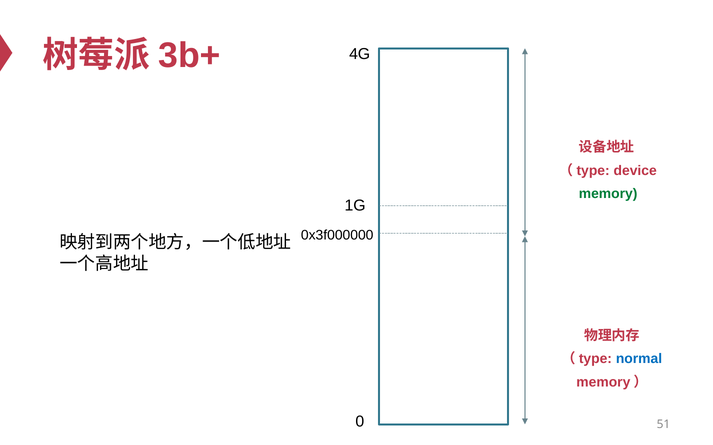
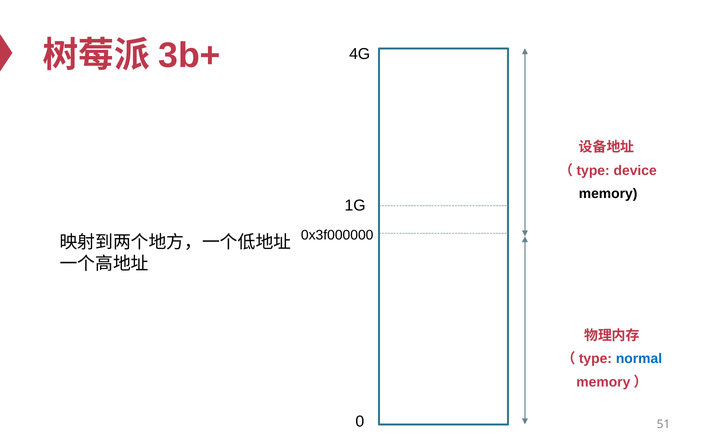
memory colour: green -> black (608, 194)
